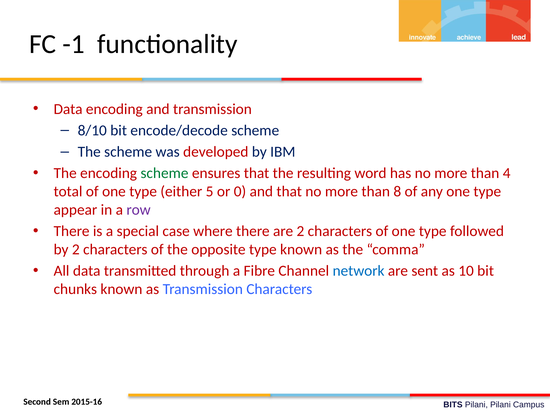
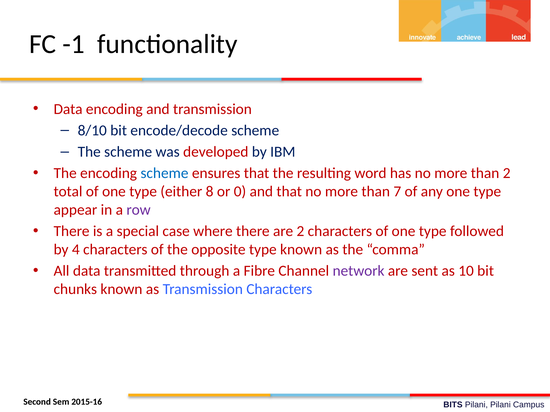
scheme colour: green -> blue (164, 173)
than 4: 4 -> 2 (507, 173)
5: 5 -> 8 (210, 192)
8: 8 -> 7 (397, 192)
by 2: 2 -> 4 (76, 250)
network colour: blue -> purple (359, 271)
